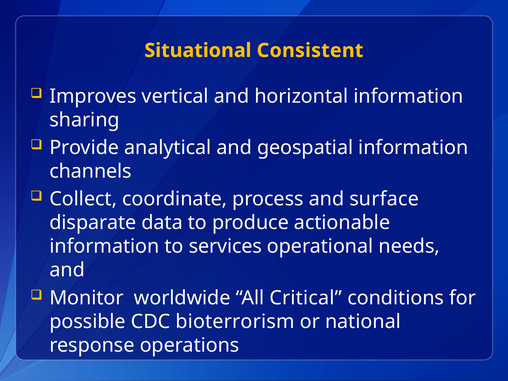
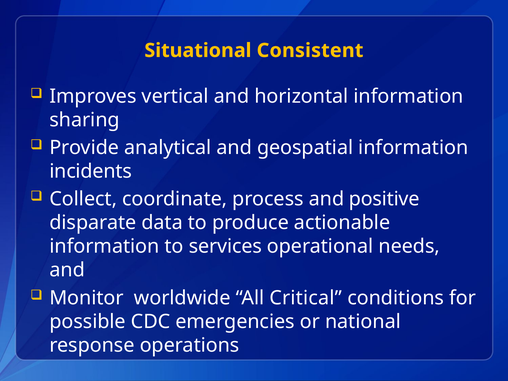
channels: channels -> incidents (91, 171)
surface: surface -> positive (384, 199)
bioterrorism: bioterrorism -> emergencies (235, 322)
